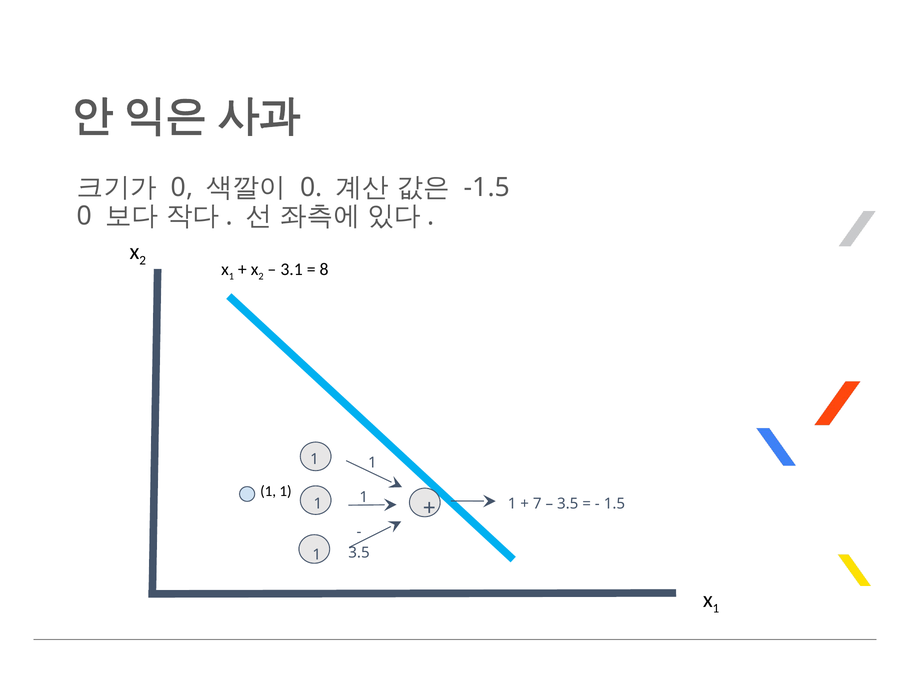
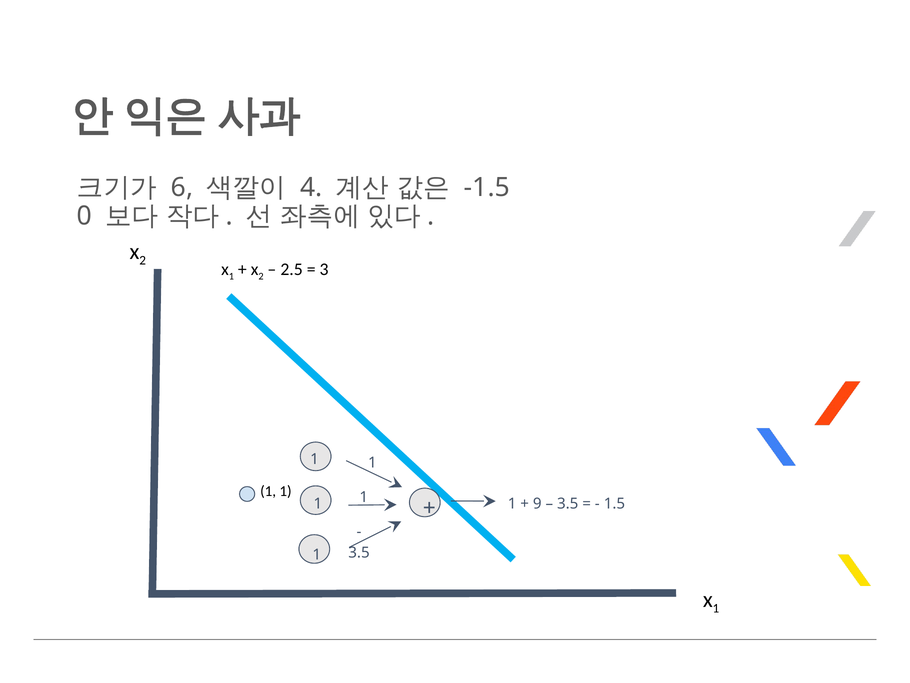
0: 0 -> 6 (182, 187)
0: 0 -> 4 (311, 187)
3.1: 3.1 -> 2.5 (292, 269)
8: 8 -> 3 (324, 269)
7: 7 -> 9 (537, 503)
